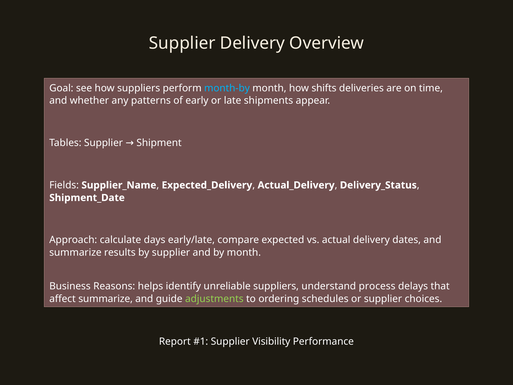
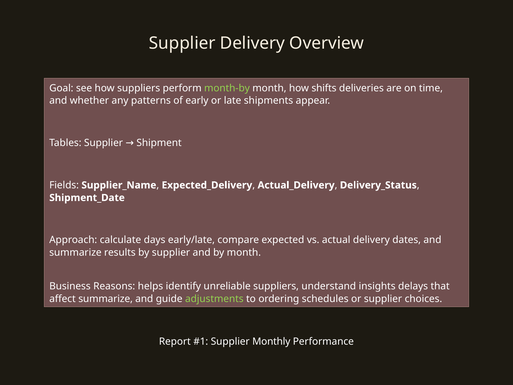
month-by colour: light blue -> light green (227, 88)
process: process -> insights (377, 286)
Visibility: Visibility -> Monthly (271, 341)
